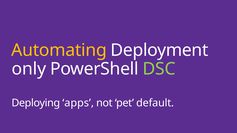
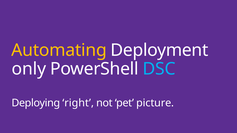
DSC colour: light green -> light blue (159, 69)
apps: apps -> right (78, 103)
default: default -> picture (155, 103)
